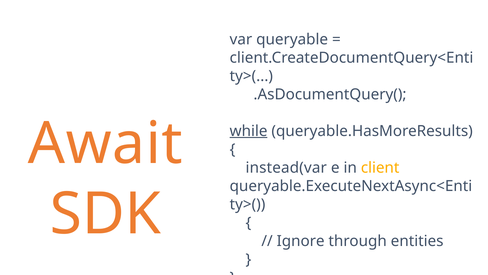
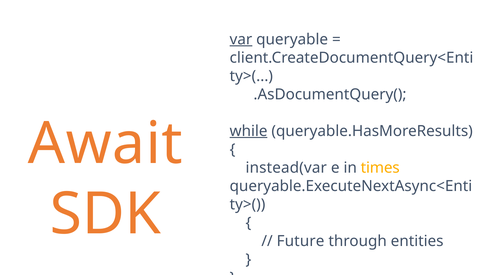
var underline: none -> present (241, 39)
client: client -> times (380, 167)
Ignore: Ignore -> Future (301, 241)
